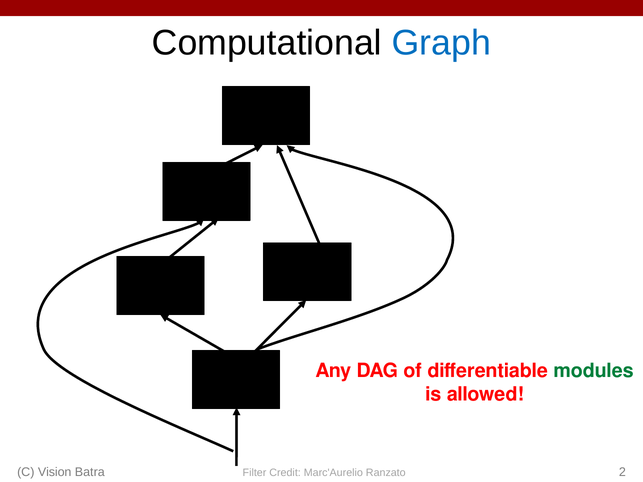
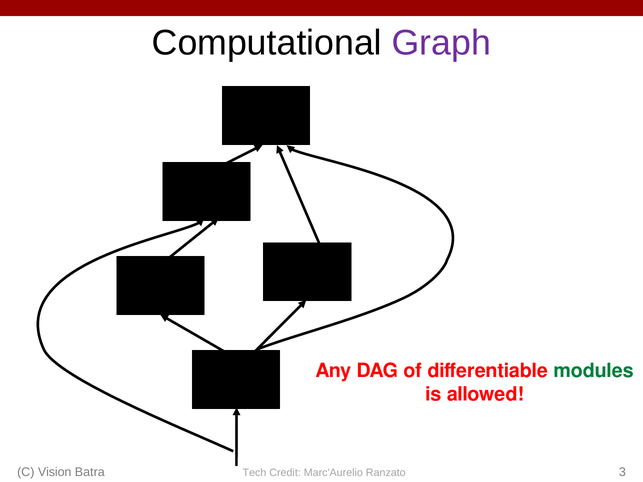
Graph colour: blue -> purple (441, 43)
2: 2 -> 3 (622, 472)
Filter: Filter -> Tech (254, 473)
